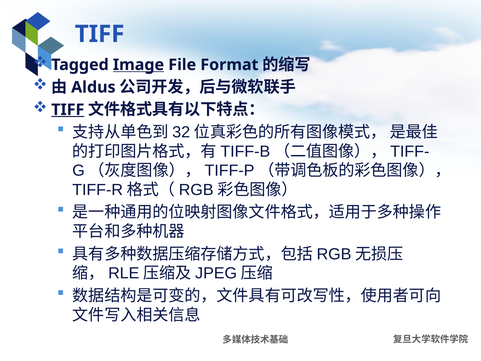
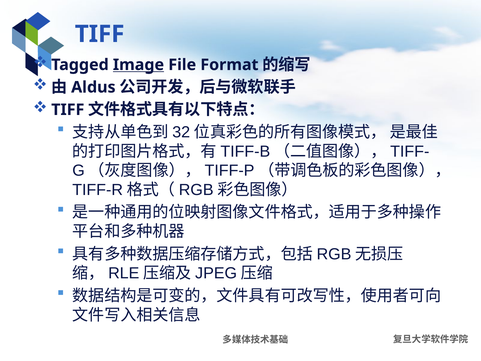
TIFF underline: present -> none (68, 110)
